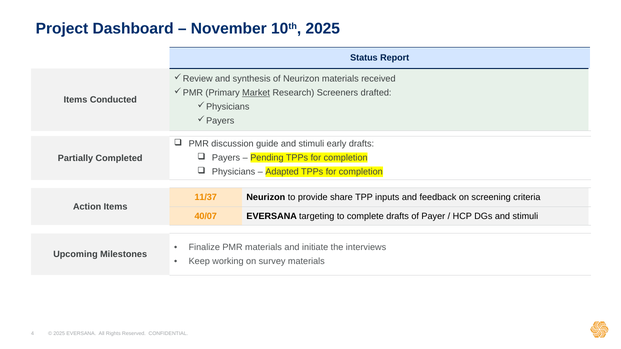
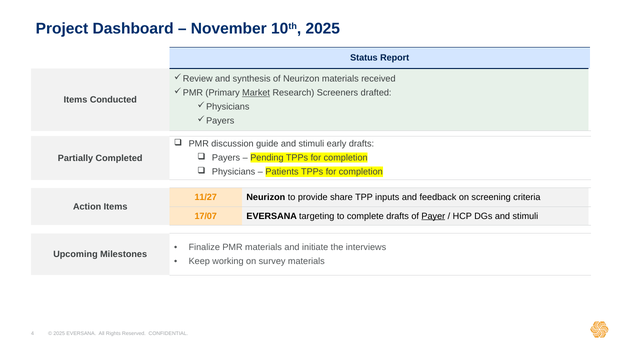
Adapted: Adapted -> Patients (282, 172)
11/37: 11/37 -> 11/27 (206, 198)
40/07: 40/07 -> 17/07 (206, 216)
Payer underline: none -> present (433, 216)
